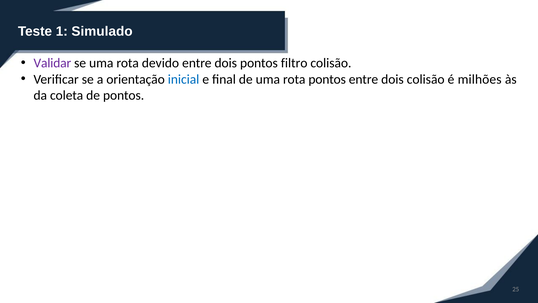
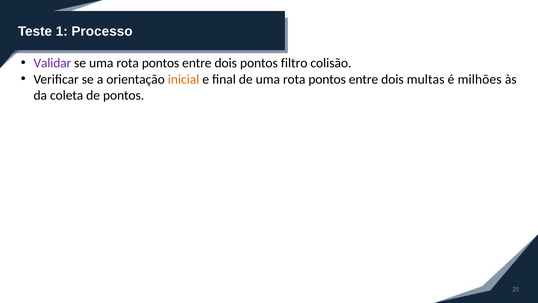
Simulado: Simulado -> Processo (102, 31)
se uma rota devido: devido -> pontos (161, 63)
inicial colour: blue -> orange (184, 79)
dois colisão: colisão -> multas (426, 79)
